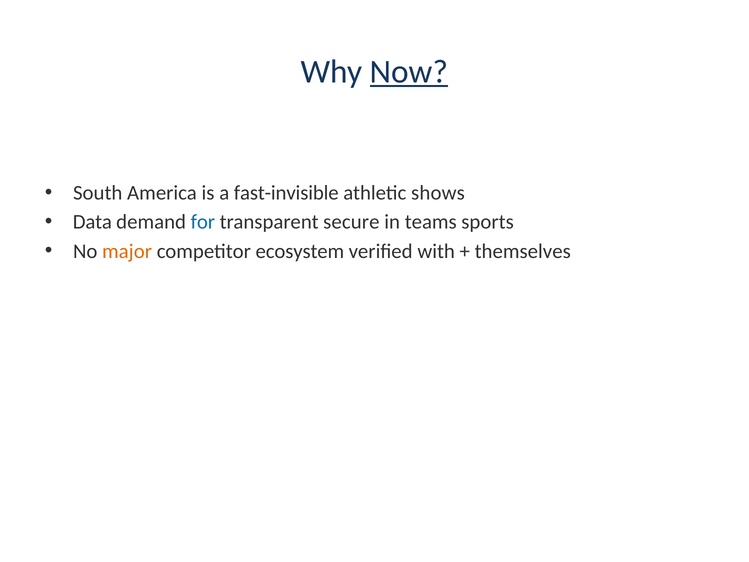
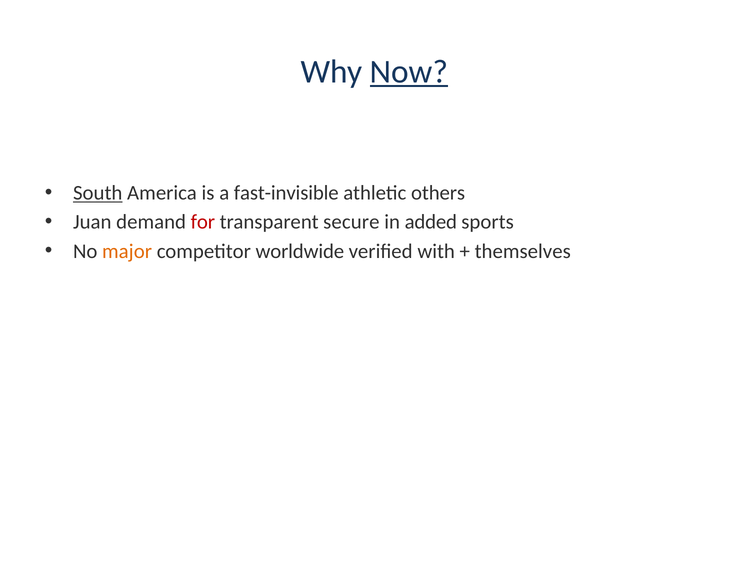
South underline: none -> present (98, 193)
shows: shows -> others (438, 193)
Data: Data -> Juan (92, 222)
for colour: blue -> red (203, 222)
teams: teams -> added (431, 222)
ecosystem: ecosystem -> worldwide (300, 251)
